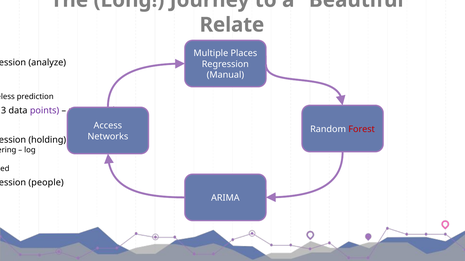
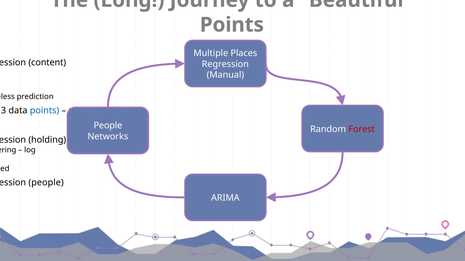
Relate: Relate -> Points (232, 25)
analyze: analyze -> content (47, 63)
points colour: purple -> blue (45, 111)
Access: Access -> People (108, 126)
